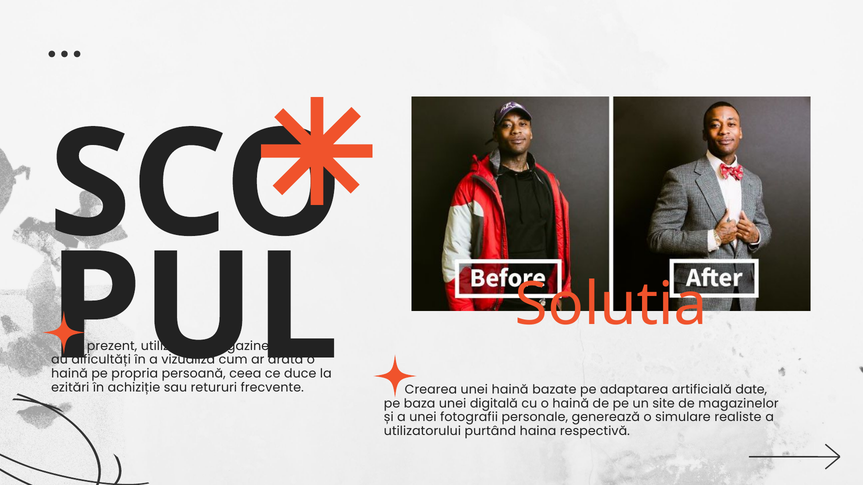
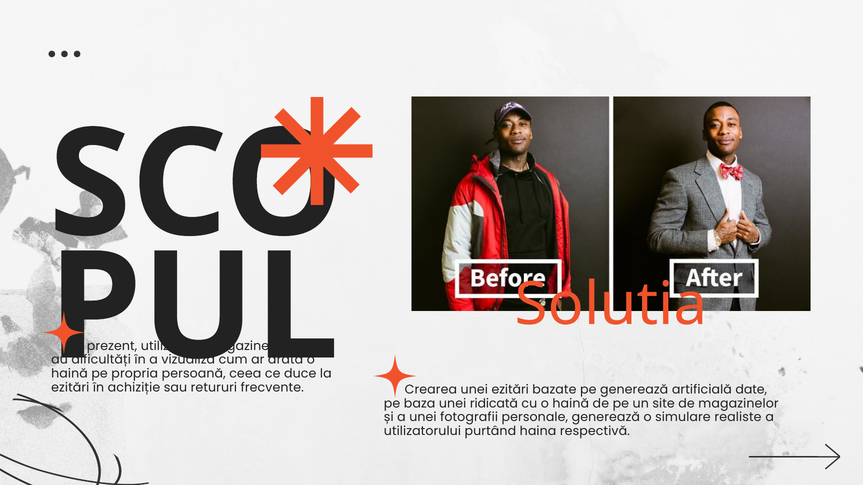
unei haină: haină -> ezitări (510, 390)
pe adaptarea: adaptarea -> generează (634, 390)
digitală: digitală -> ridicată (494, 404)
